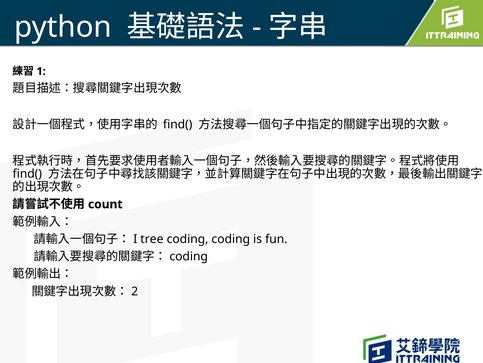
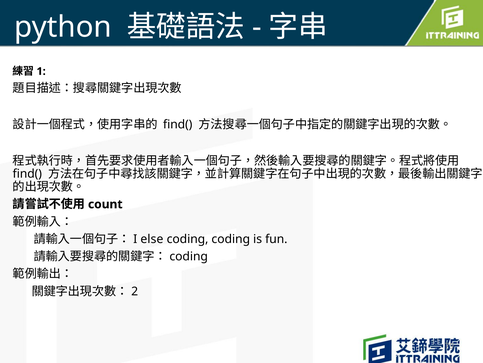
tree: tree -> else (152, 239)
